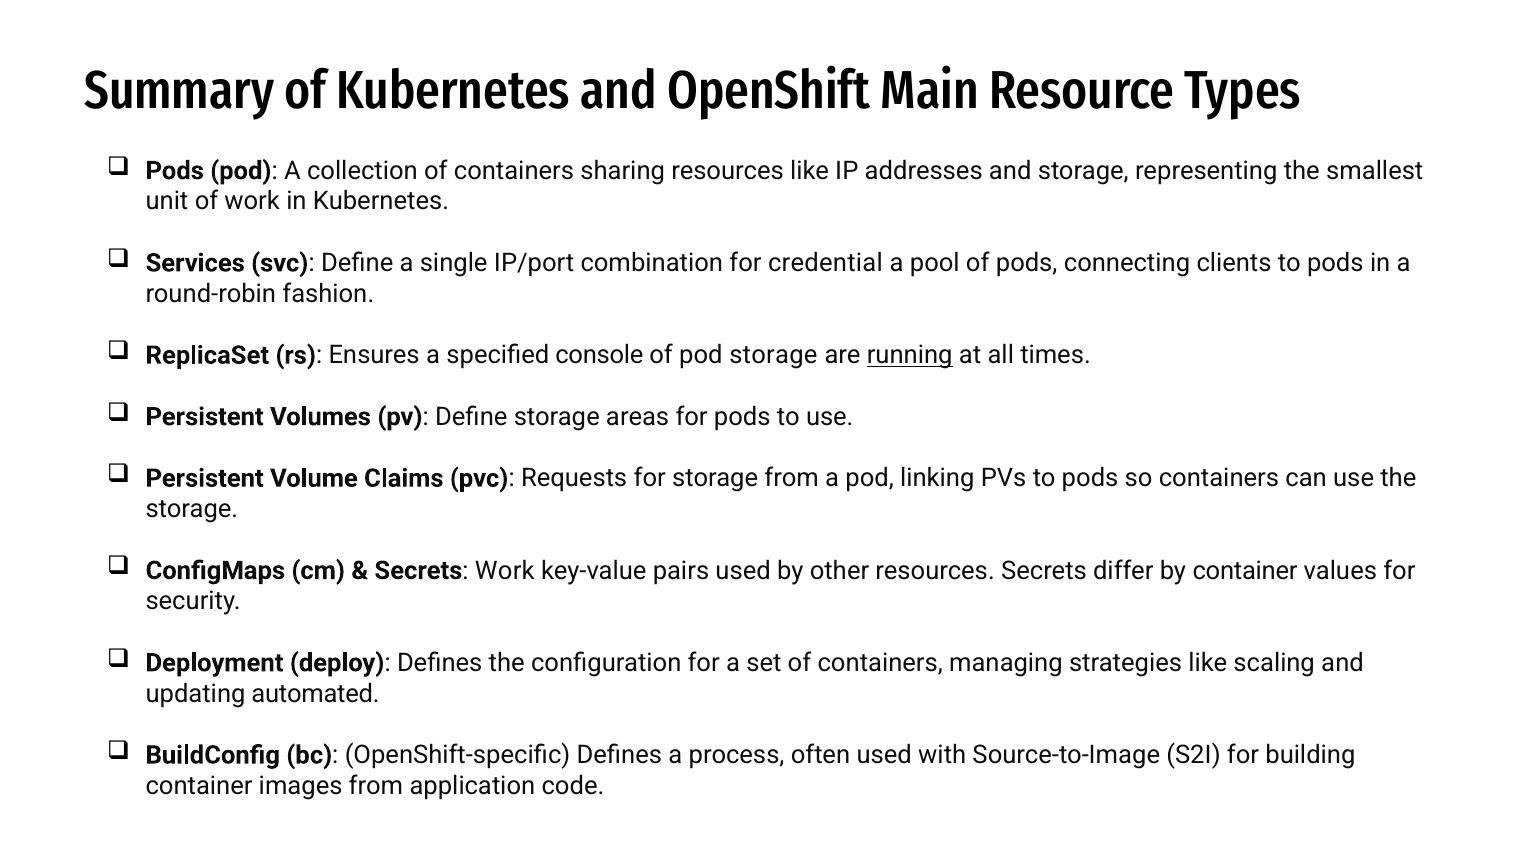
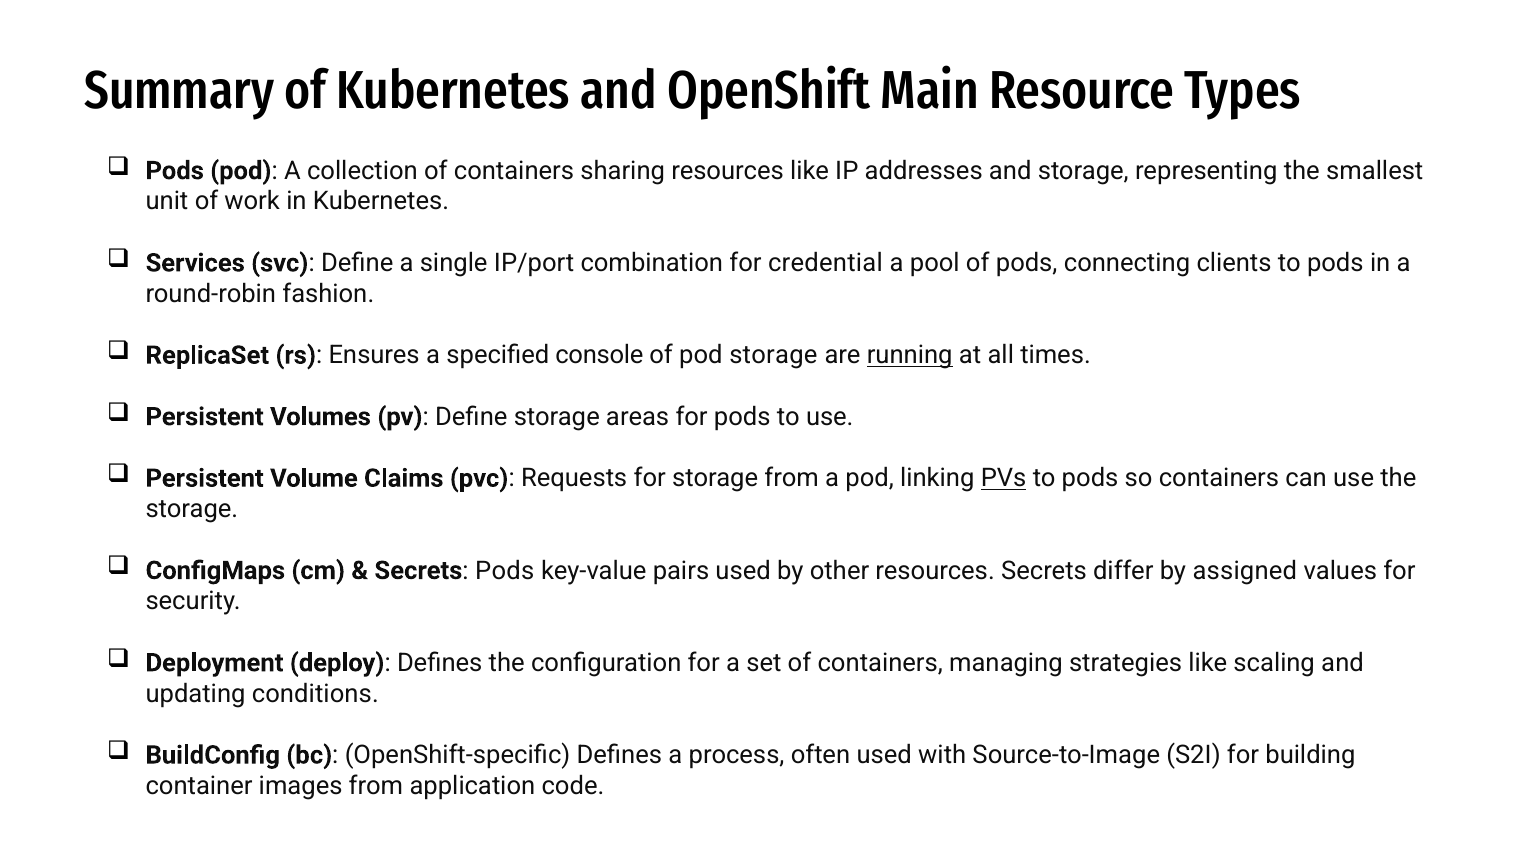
PVs underline: none -> present (1004, 478)
Secrets Work: Work -> Pods (505, 571)
by container: container -> assigned (1245, 571)
automated: automated -> conditions (315, 694)
